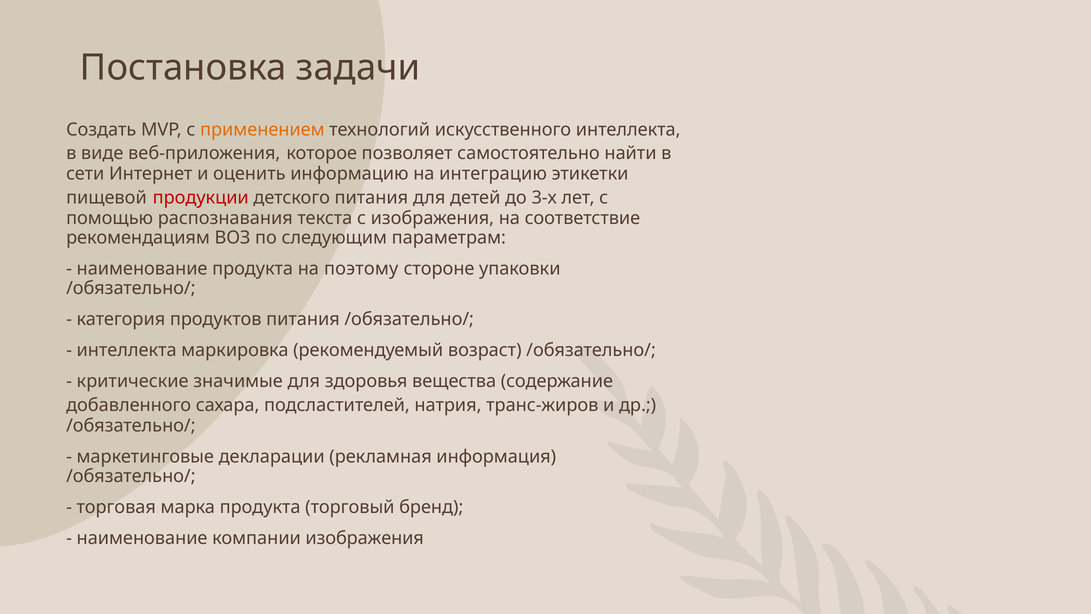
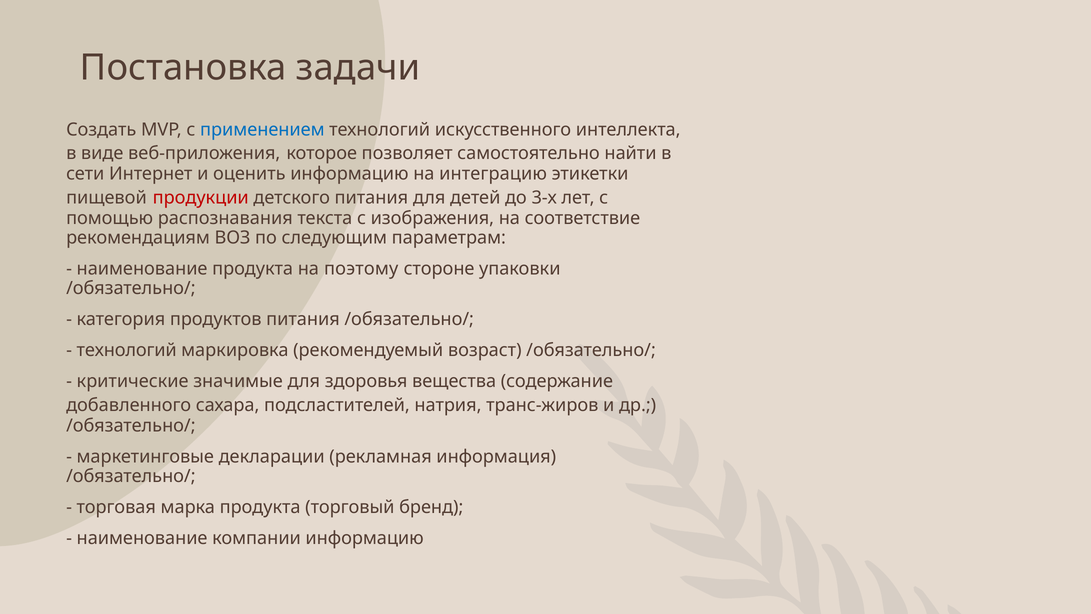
применением colour: orange -> blue (262, 130)
интеллекта: интеллекта -> технологий (127, 350)
компании изображения: изображения -> информацию (365, 538)
